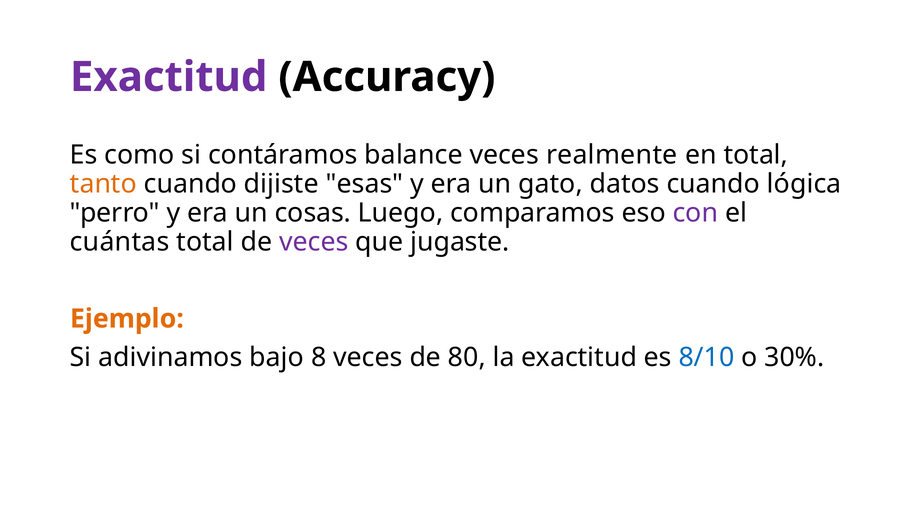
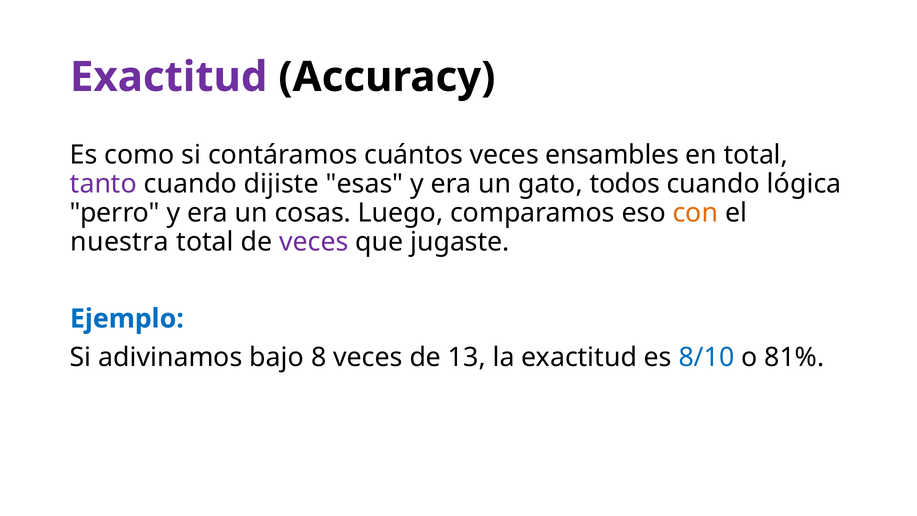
balance: balance -> cuántos (414, 155)
realmente: realmente -> ensambles (612, 155)
tanto colour: orange -> purple (103, 184)
datos: datos -> todos (625, 184)
con colour: purple -> orange (695, 213)
cuántas: cuántas -> nuestra (120, 242)
Ejemplo colour: orange -> blue (127, 319)
80: 80 -> 13 (467, 357)
30%: 30% -> 81% (794, 357)
